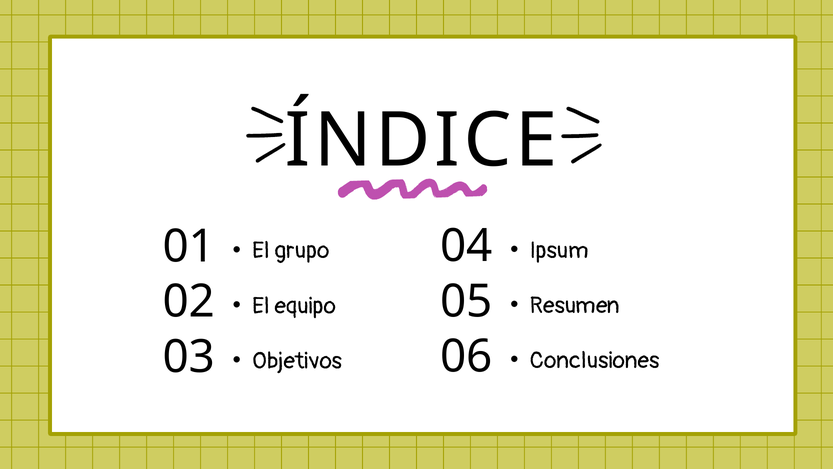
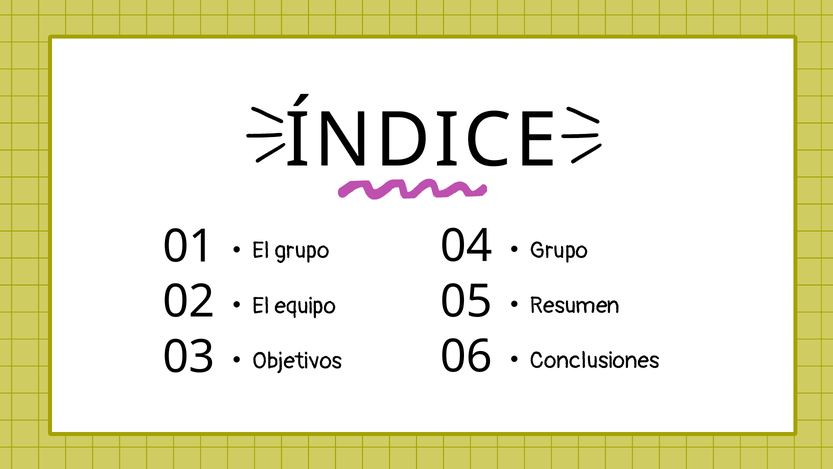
Ipsum: Ipsum -> Grupo (559, 250)
